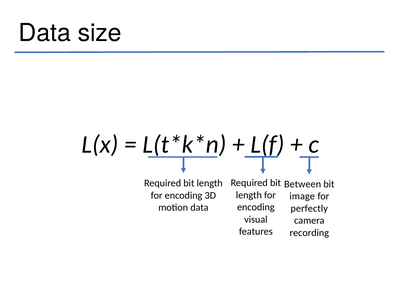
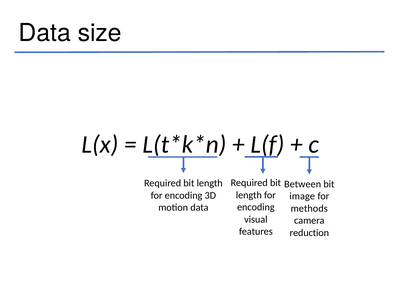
perfectly: perfectly -> methods (309, 208)
recording: recording -> reduction (309, 233)
